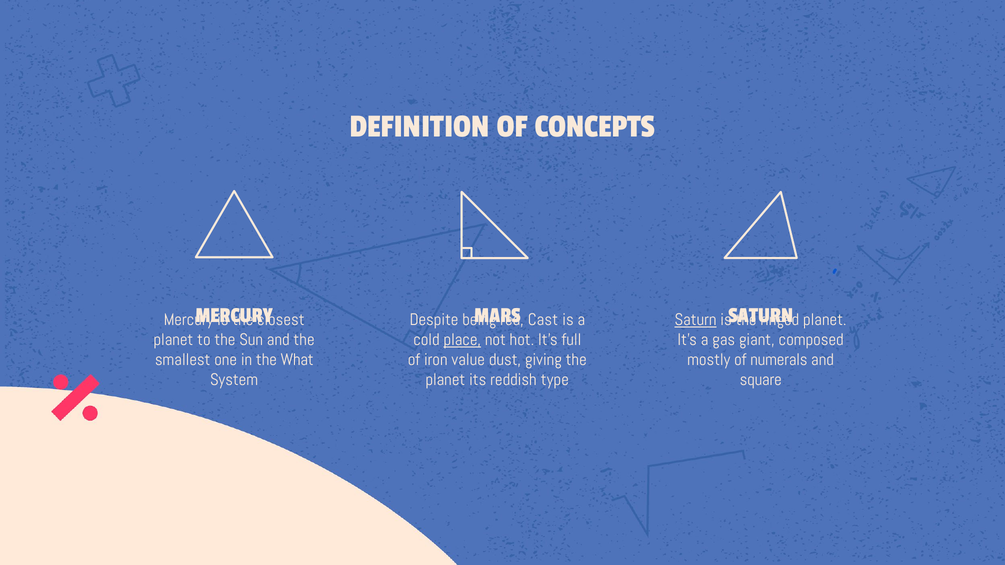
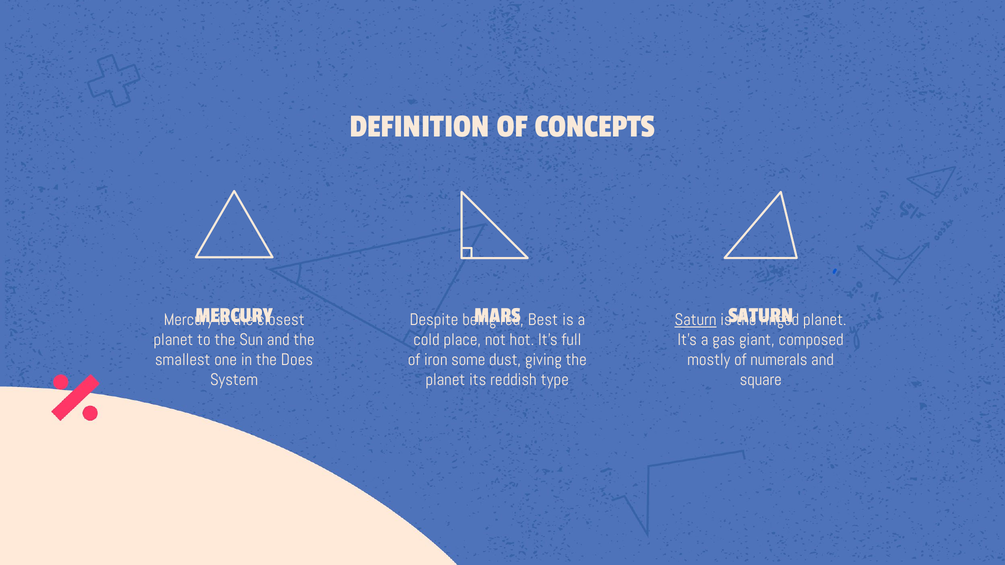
Cast: Cast -> Best (543, 320)
place underline: present -> none (462, 340)
What: What -> Does (297, 360)
value: value -> some (468, 360)
